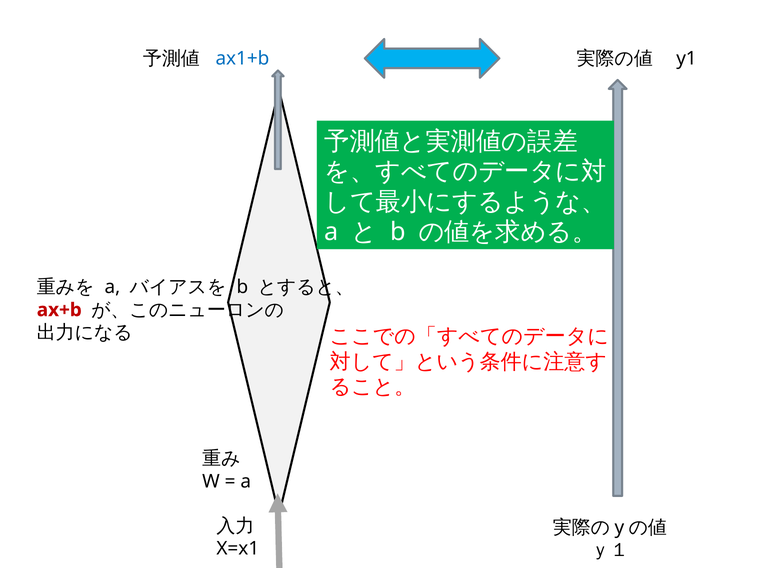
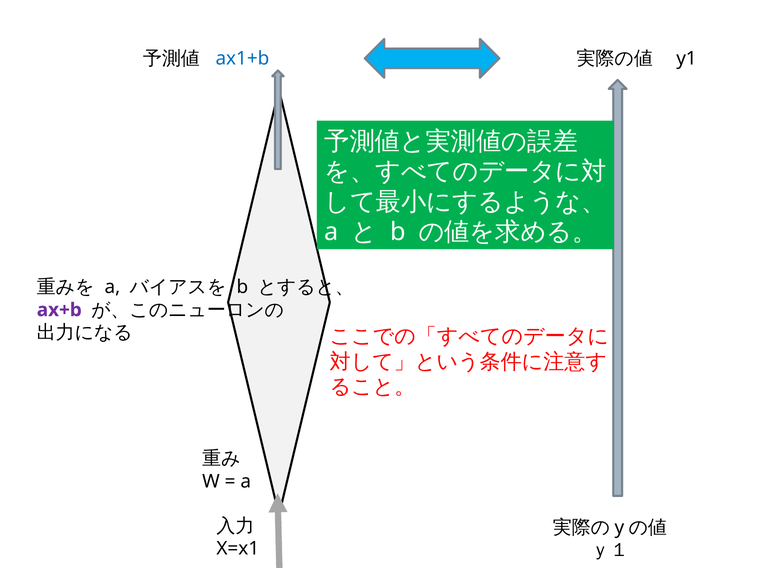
ax+b colour: red -> purple (59, 310)
